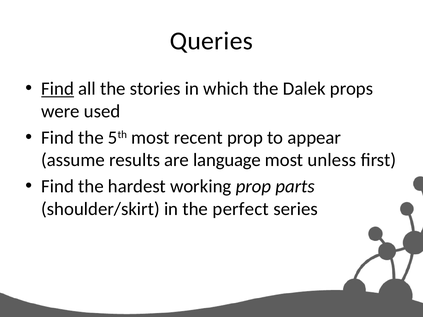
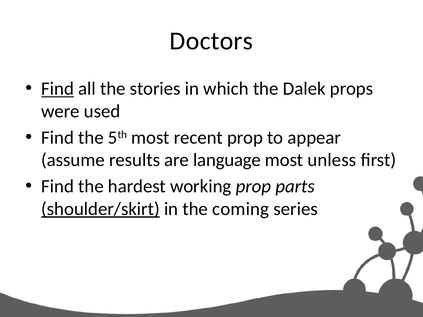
Queries: Queries -> Doctors (211, 41)
shoulder/skirt underline: none -> present (100, 209)
perfect: perfect -> coming (241, 209)
